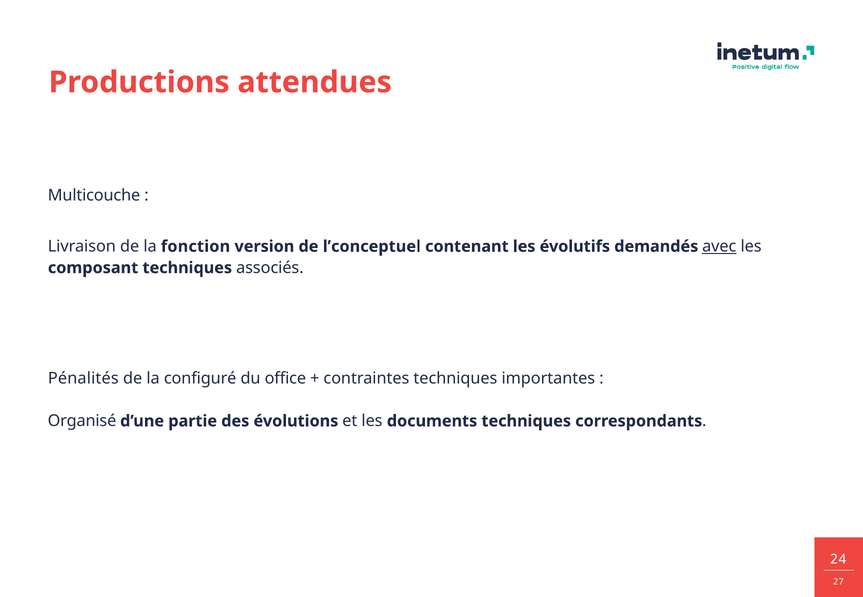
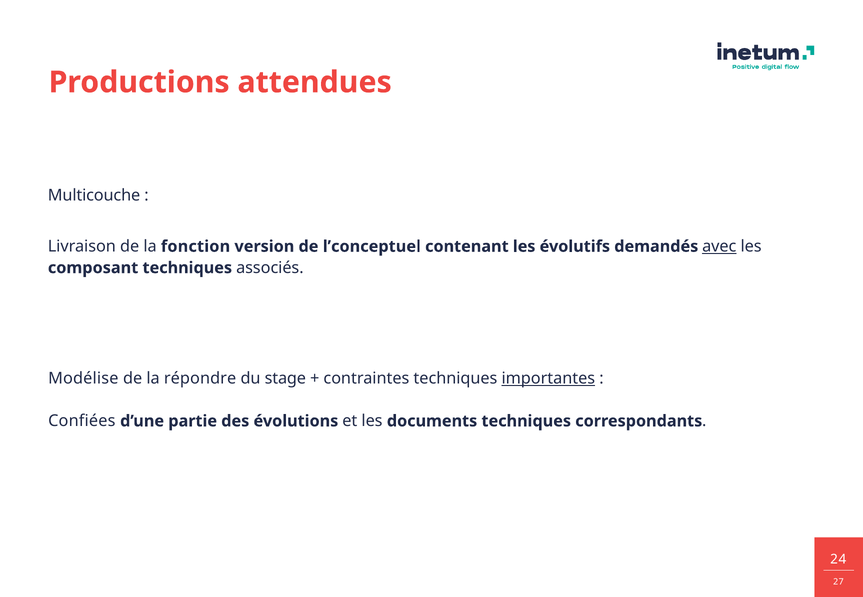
Pénalités: Pénalités -> Modélise (83, 379)
configuré: configuré -> répondre (200, 379)
office: office -> stage (285, 379)
importantes underline: none -> present (548, 379)
Organisé: Organisé -> Confiées (82, 421)
